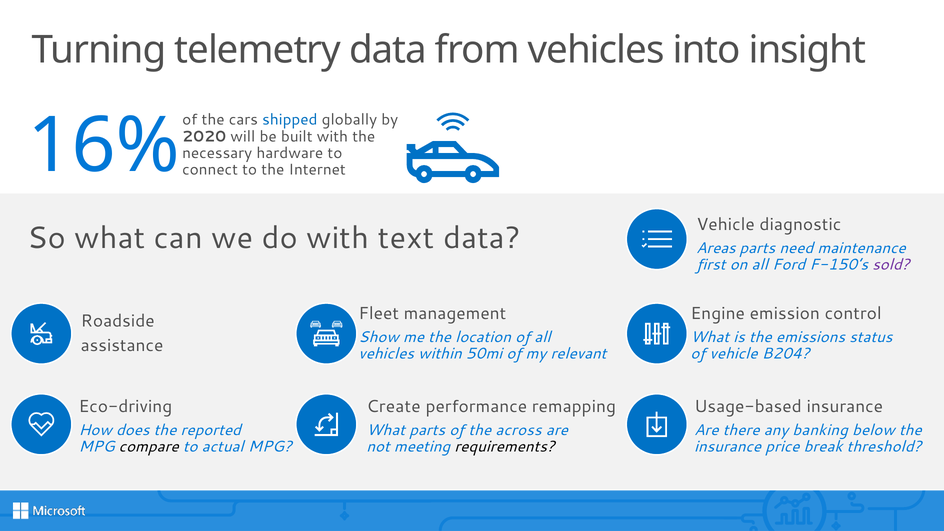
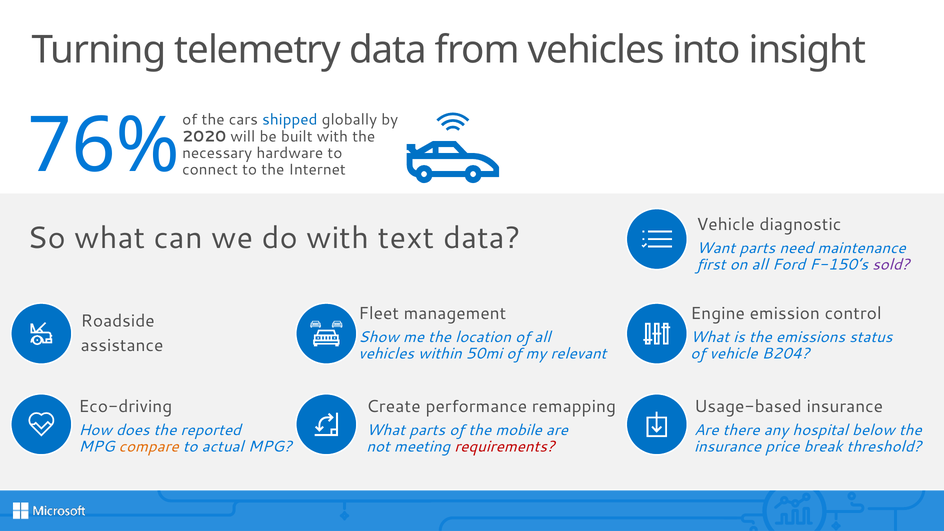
16%: 16% -> 76% (104, 146)
Areas: Areas -> Want (716, 248)
across: across -> mobile (519, 430)
banking: banking -> hospital (820, 430)
compare colour: black -> orange (149, 447)
requirements colour: black -> red (505, 447)
